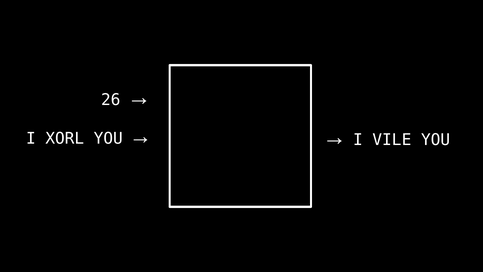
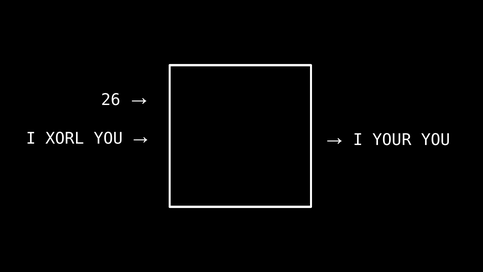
VILE: VILE -> YOUR (392, 140)
